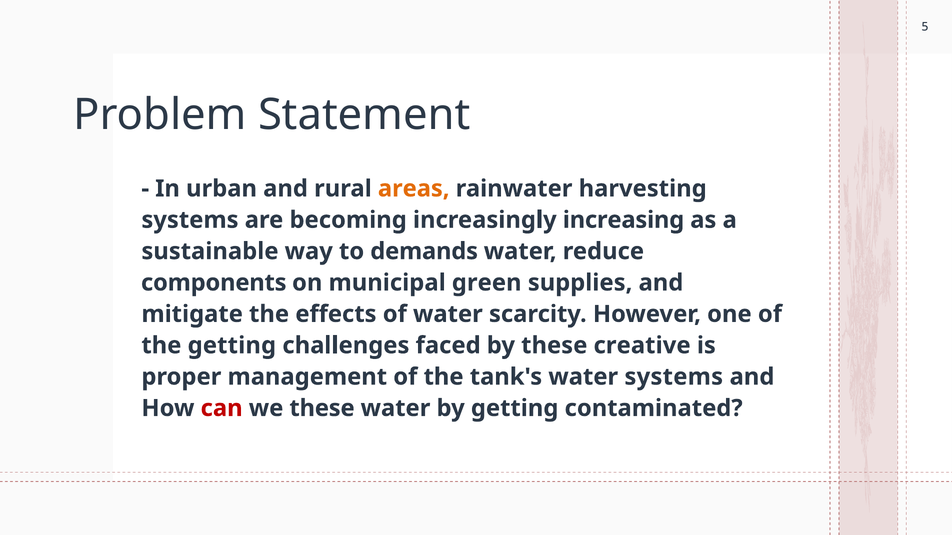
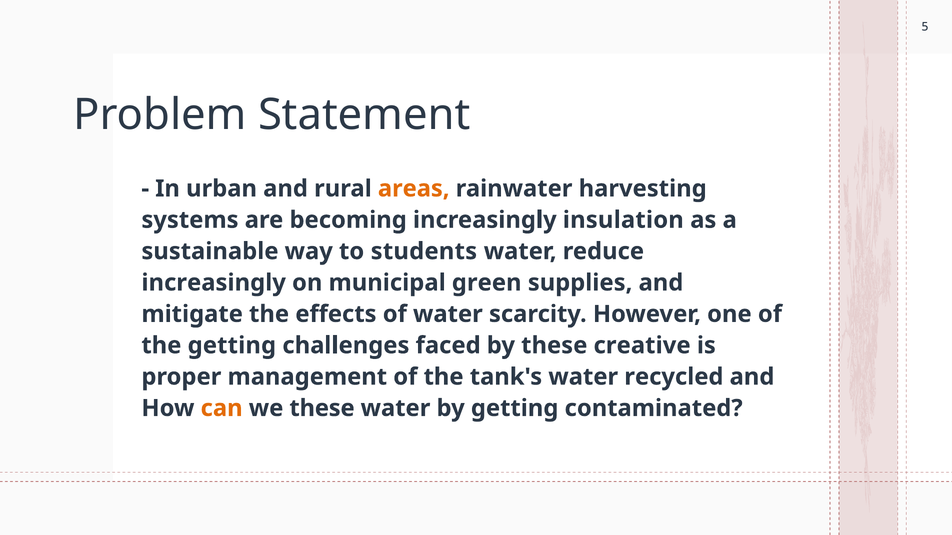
increasing: increasing -> insulation (623, 220)
demands: demands -> students (424, 252)
components: components -> increasingly (214, 283)
water systems: systems -> recycled (674, 377)
can colour: red -> orange (222, 409)
